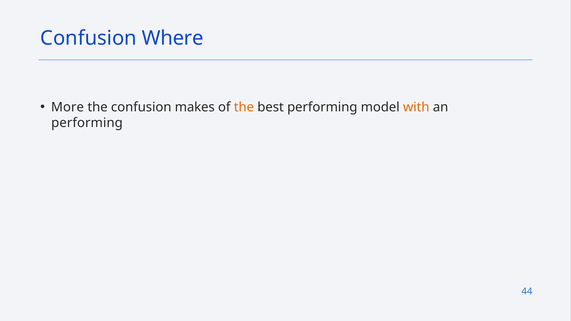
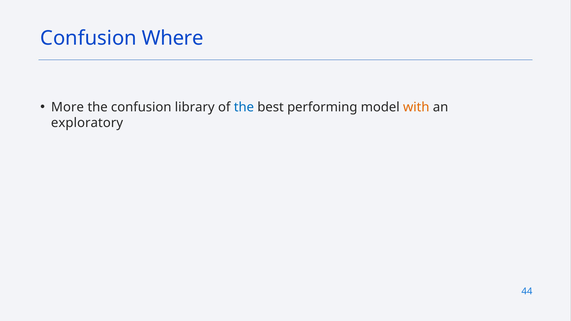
makes: makes -> library (195, 107)
the colour: orange -> blue (244, 107)
performing: performing -> exploratory (87, 123)
